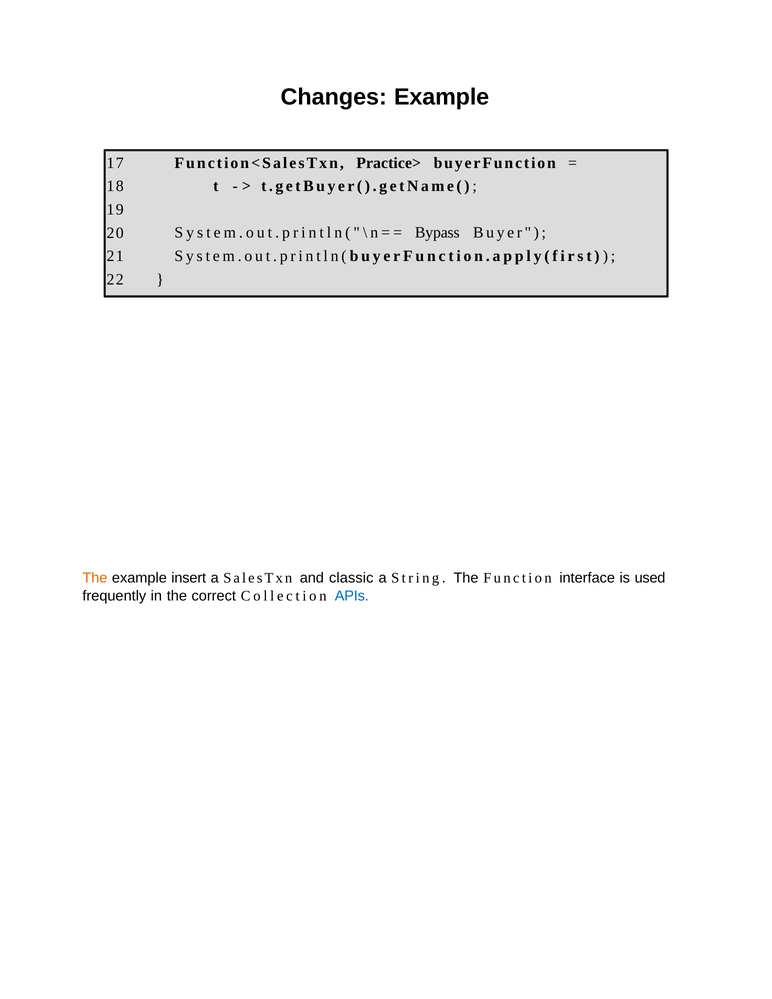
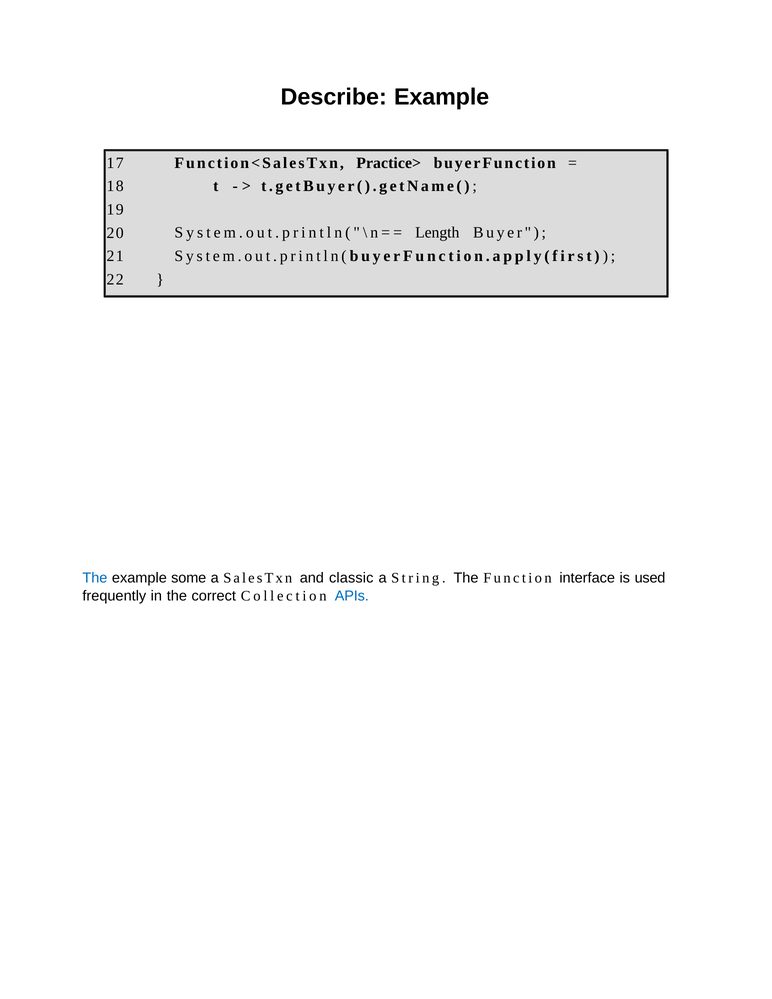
Changes: Changes -> Describe (334, 97)
Bypass: Bypass -> Length (437, 233)
The colour: orange -> blue (95, 578)
insert: insert -> some (189, 578)
